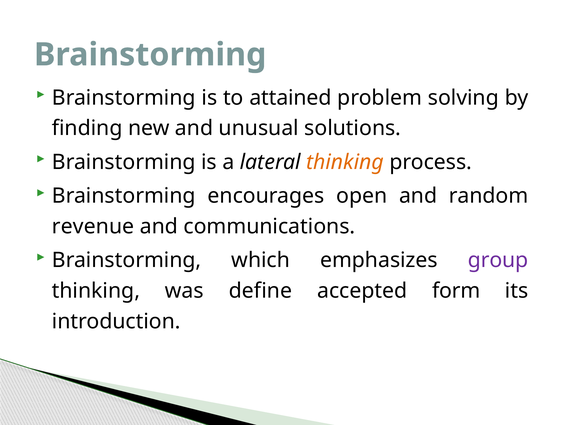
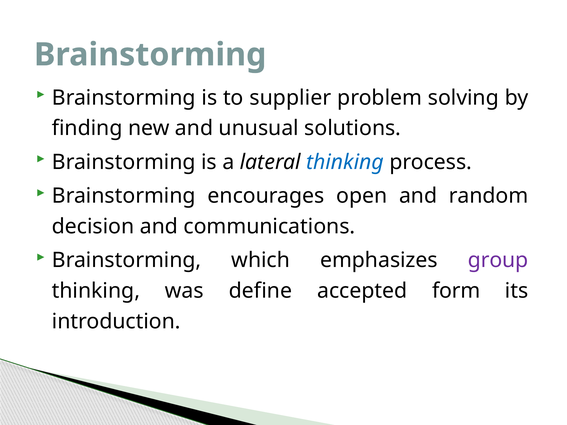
attained: attained -> supplier (290, 98)
thinking colour: orange -> blue (345, 162)
revenue: revenue -> decision (93, 227)
